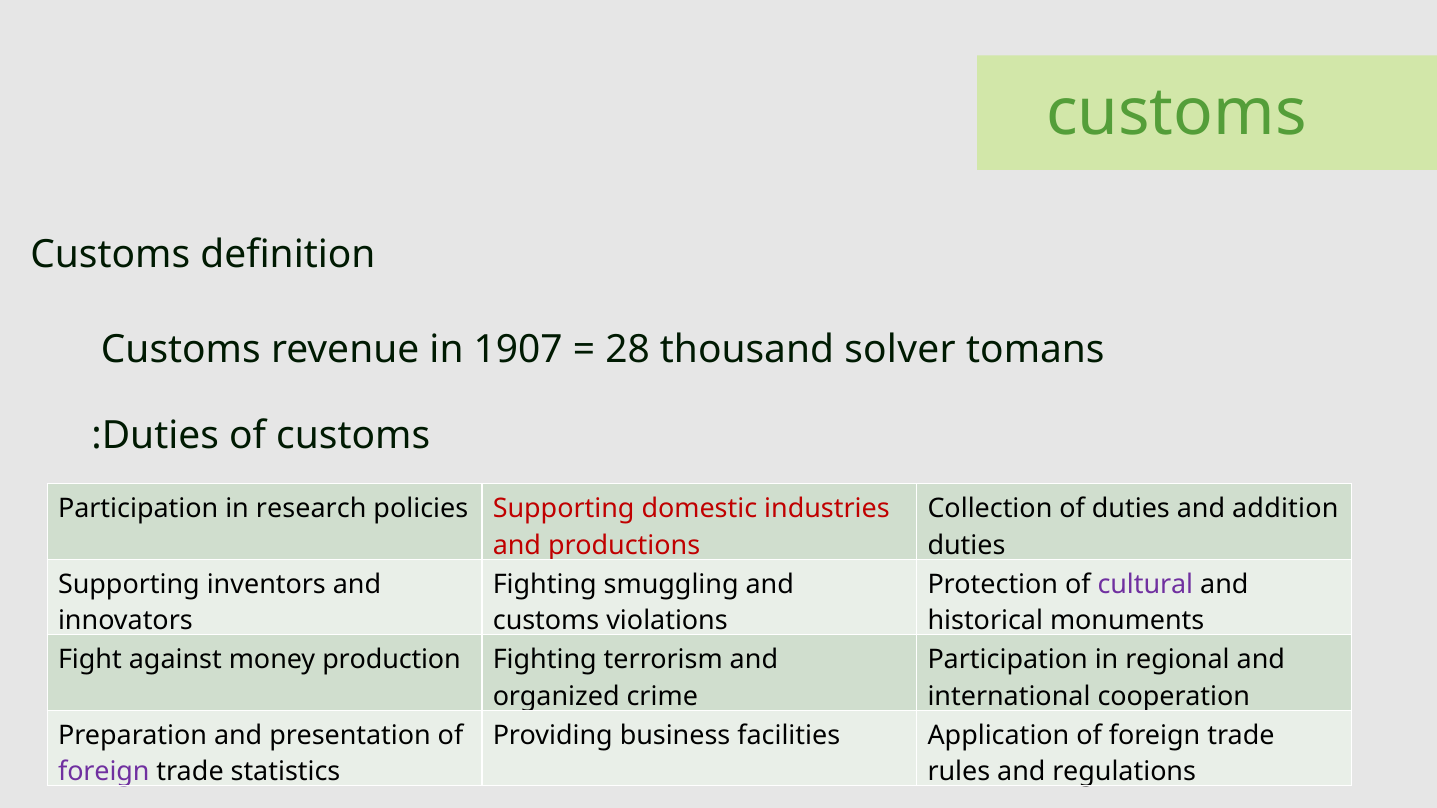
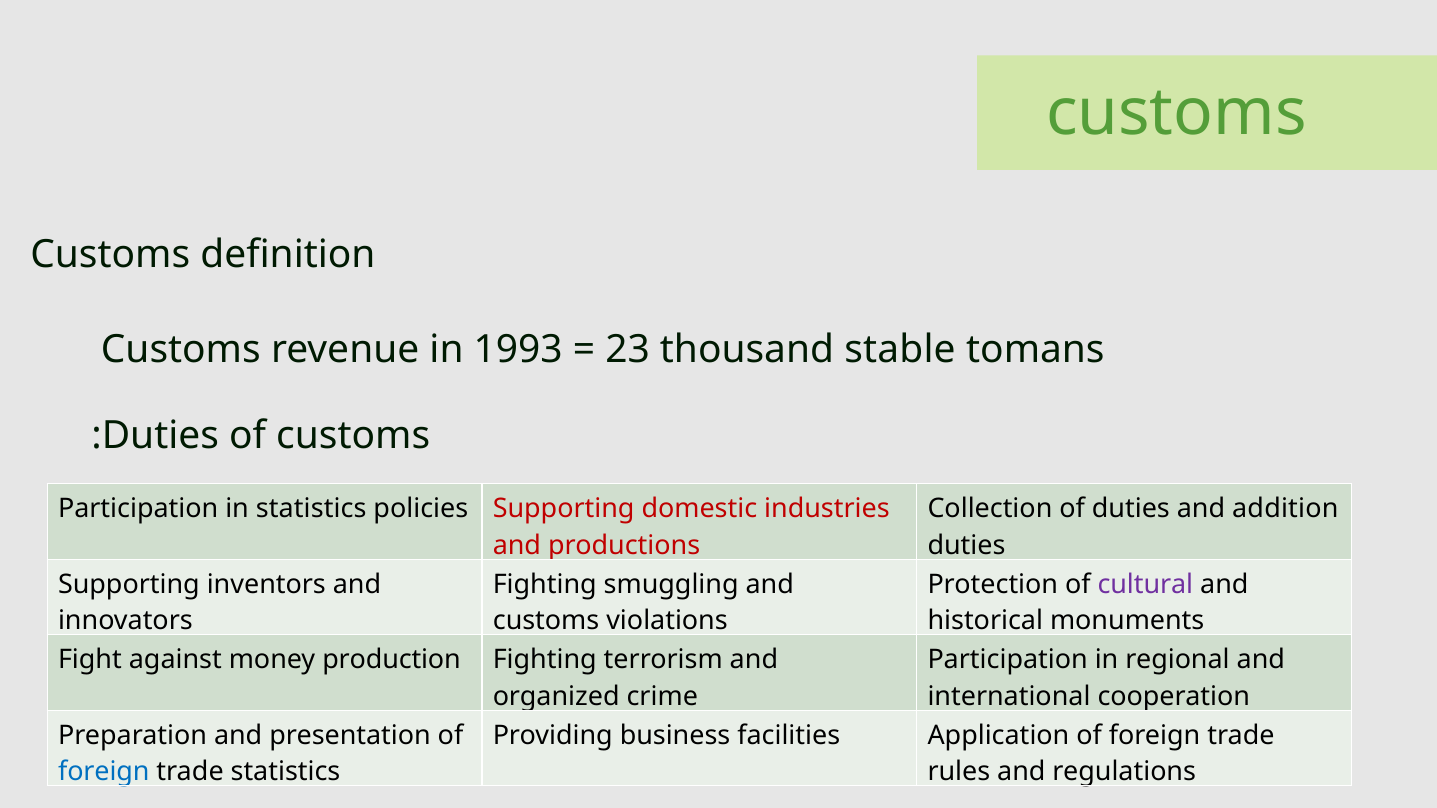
1907: 1907 -> 1993 (518, 349)
28: 28 -> 23 (628, 349)
solver: solver -> stable (900, 349)
in research: research -> statistics (311, 509)
foreign colour: purple -> blue (104, 772)
